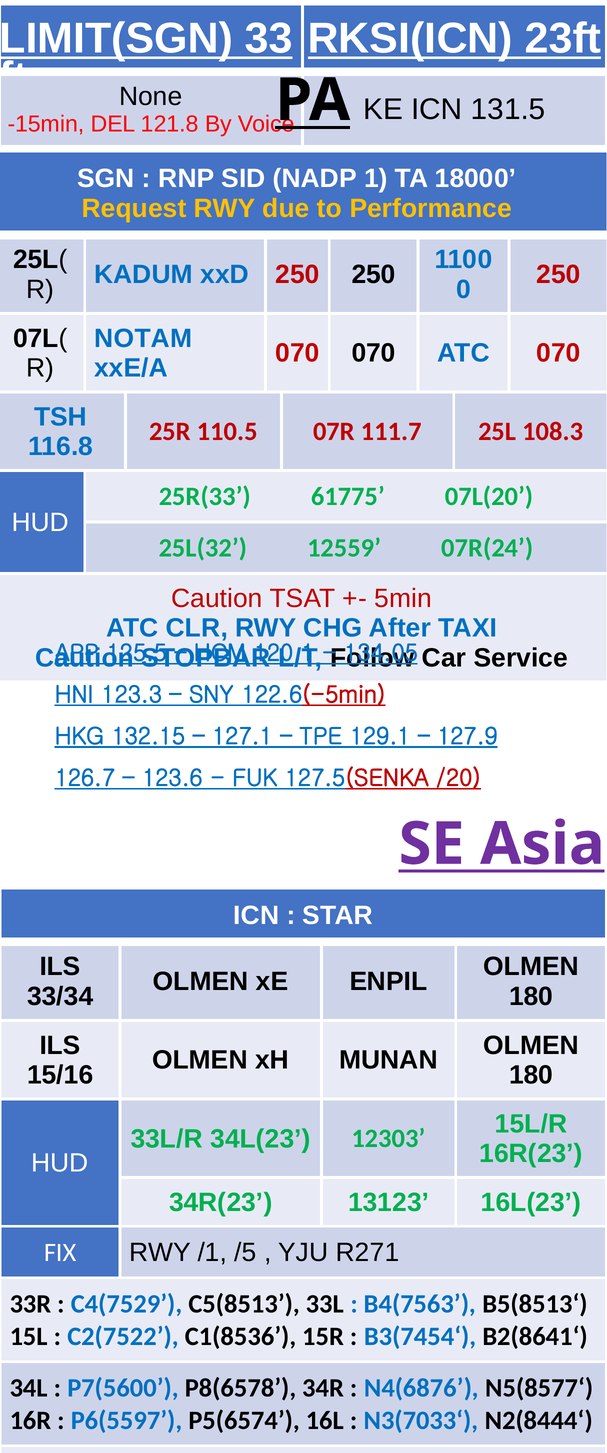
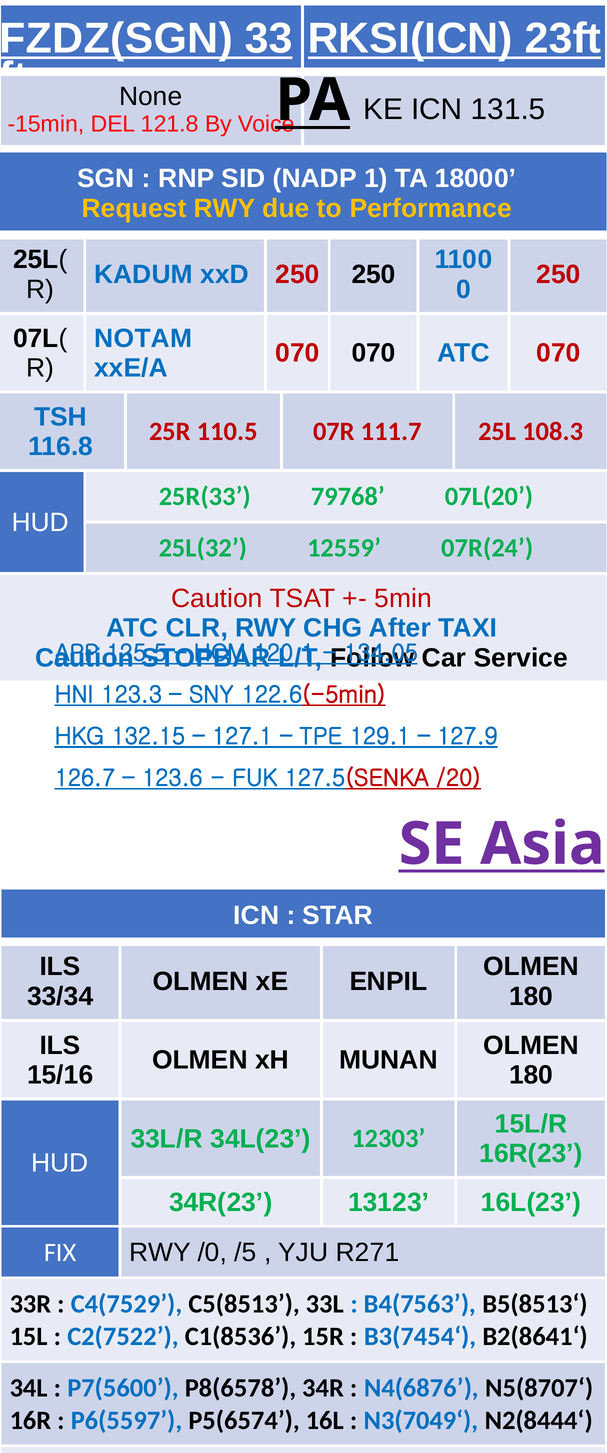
LIMIT(SGN: LIMIT(SGN -> FZDZ(SGN (116, 39)
61775: 61775 -> 79768 (348, 496)
/1: /1 -> /0 (212, 1252)
N5(8577‘: N5(8577‘ -> N5(8707‘ (539, 1387)
N3(7033‘: N3(7033‘ -> N3(7049‘ (421, 1420)
